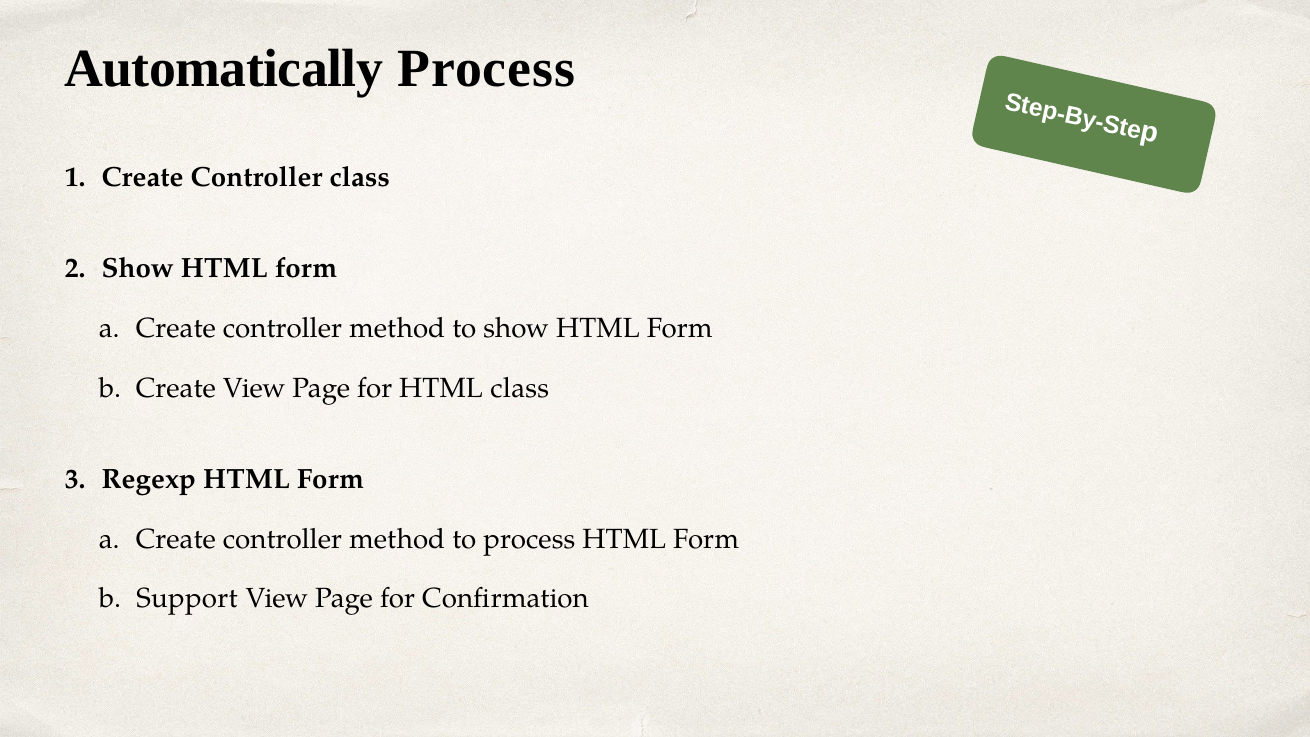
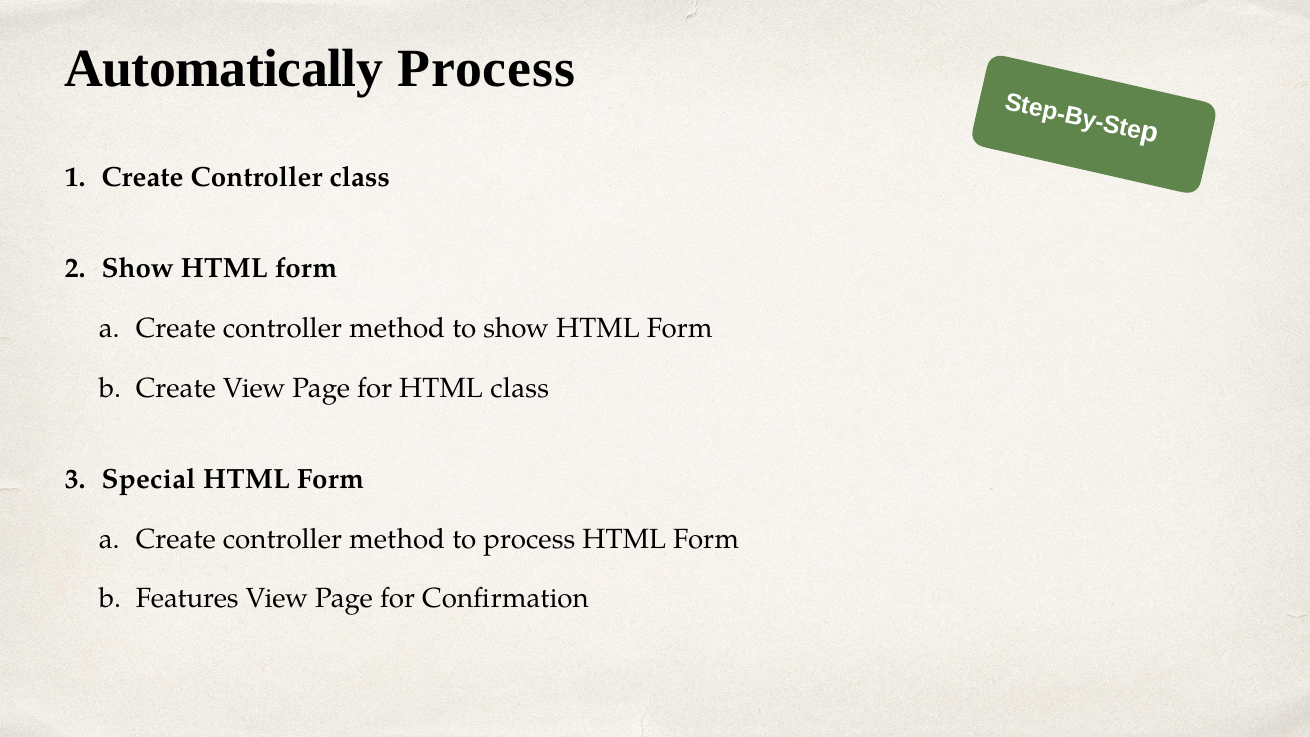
Regexp: Regexp -> Special (149, 480)
Support: Support -> Features (187, 598)
